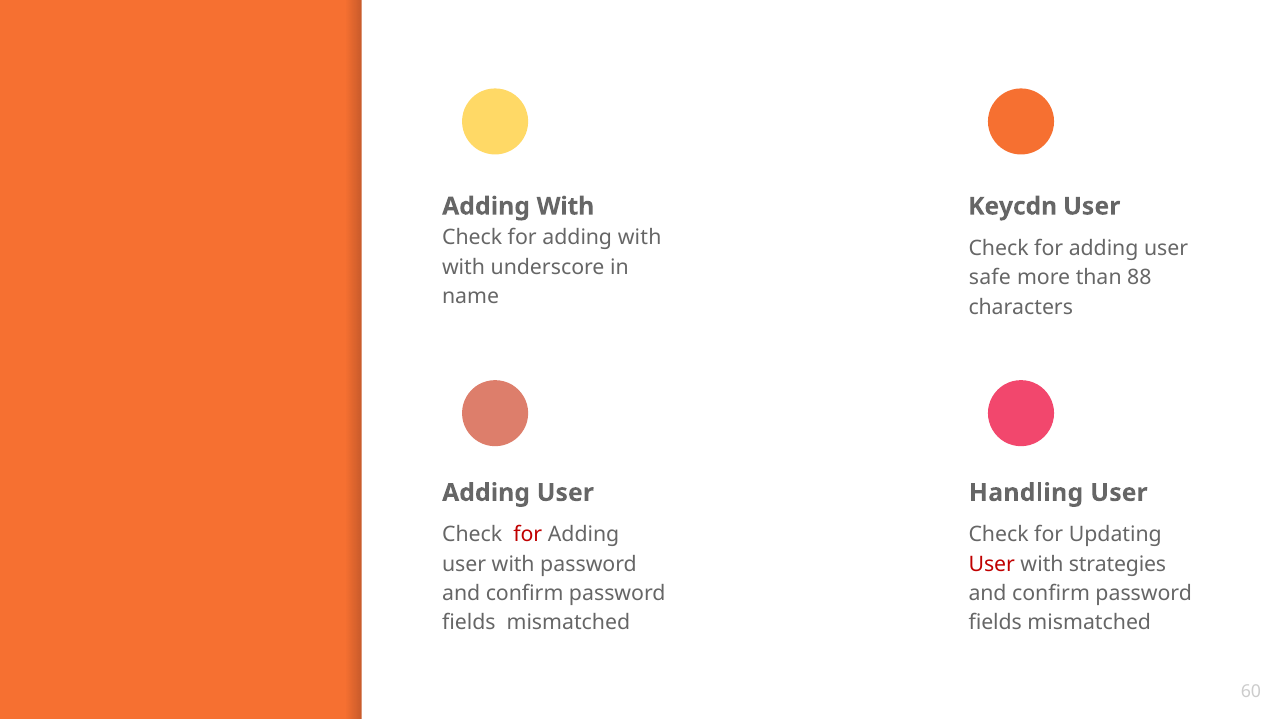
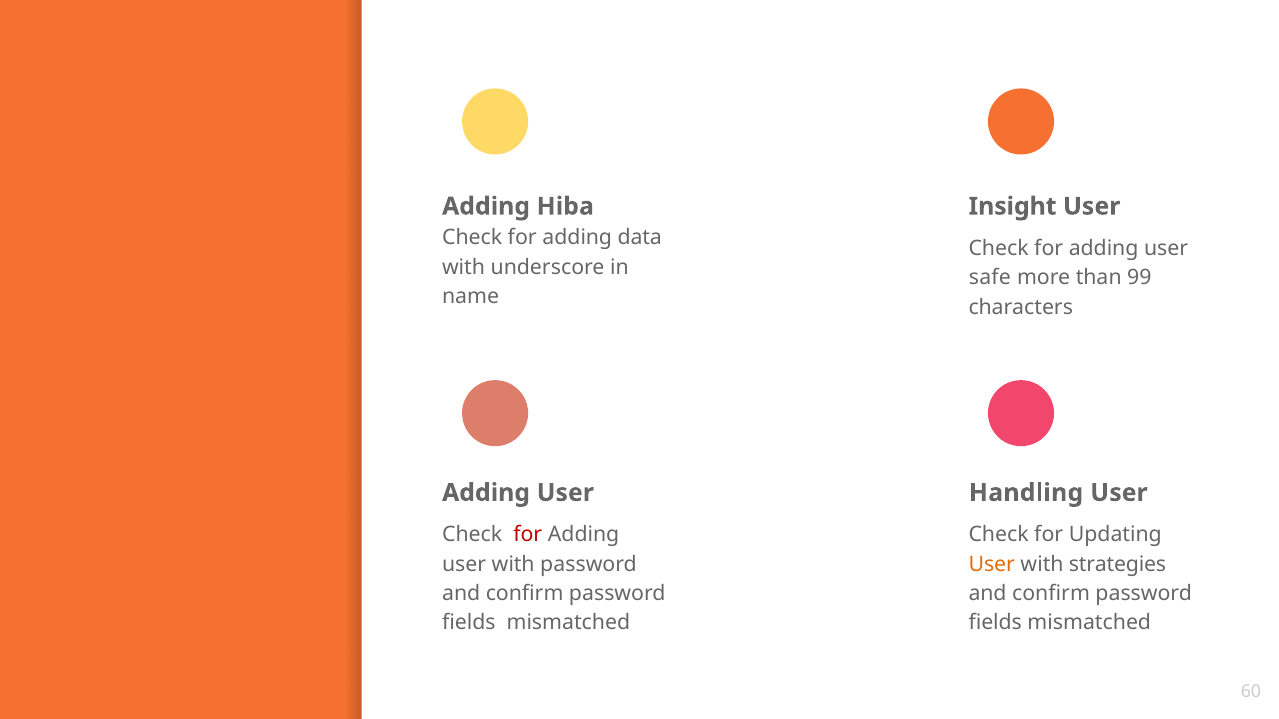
With: With -> Hiba (565, 207)
Keycdn: Keycdn -> Insight (1013, 207)
for adding with: with -> data (640, 238)
88: 88 -> 99 (1139, 278)
User colour: red -> orange (992, 564)
